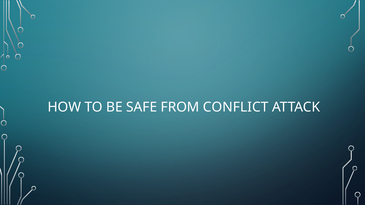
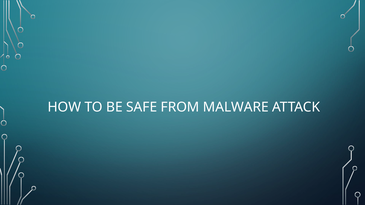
CONFLICT: CONFLICT -> MALWARE (236, 107)
